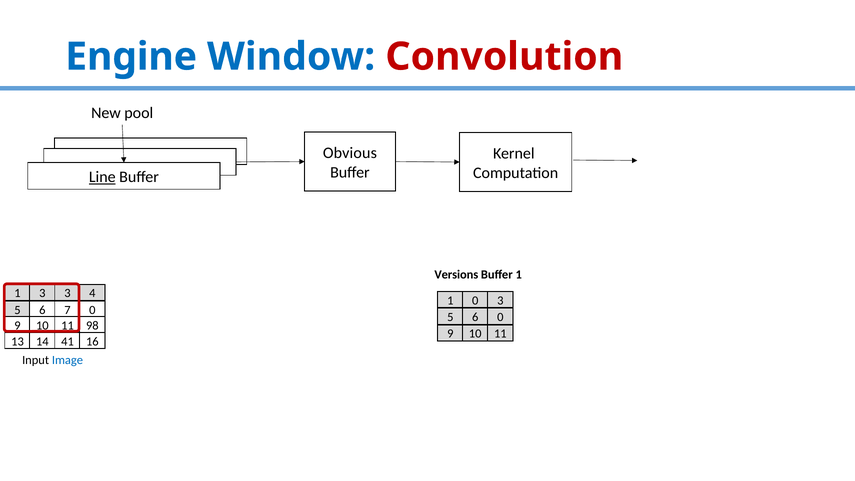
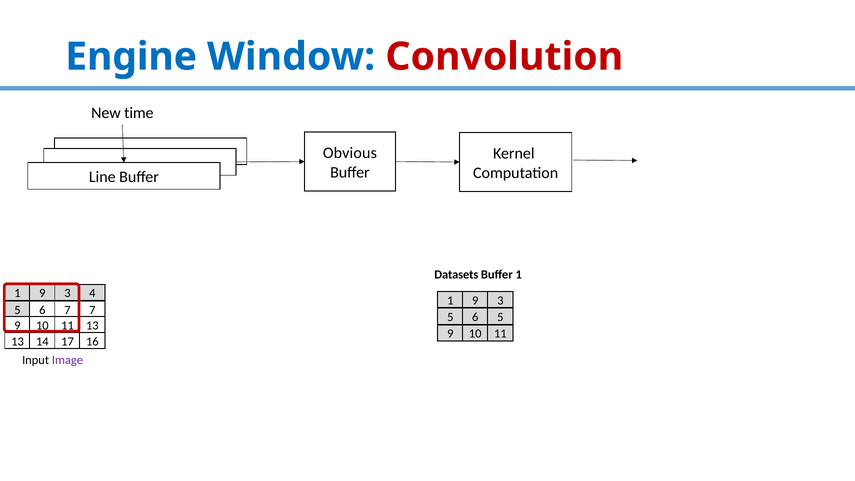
pool: pool -> time (139, 113)
Line underline: present -> none (102, 177)
Versions: Versions -> Datasets (456, 274)
3: 3 -> 9 (42, 293)
0: 0 -> 9 (475, 300)
7 0: 0 -> 7 (92, 310)
6 0: 0 -> 5 (500, 317)
98: 98 -> 13 (92, 325)
41: 41 -> 17 (68, 341)
Image colour: blue -> purple (67, 360)
